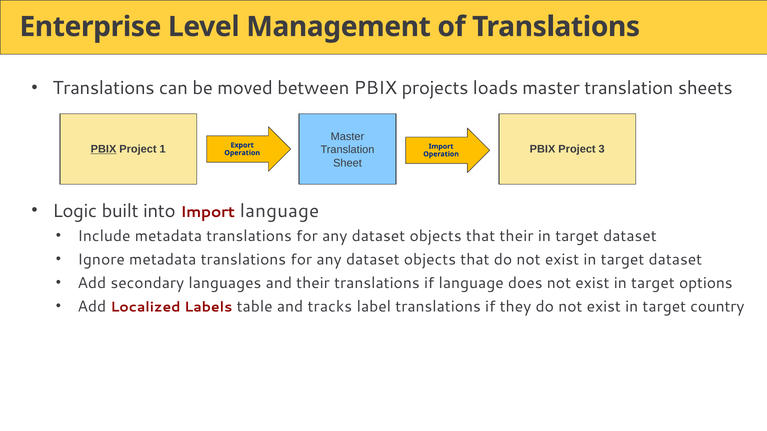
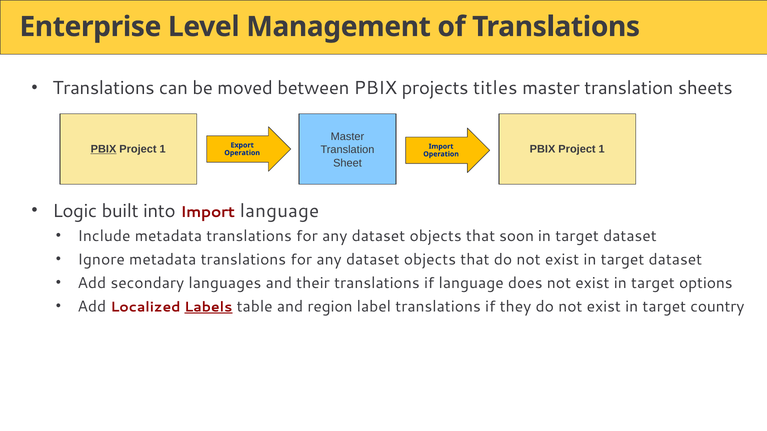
loads: loads -> titles (495, 88)
1 PBIX Project 3: 3 -> 1 (602, 149)
that their: their -> soon (517, 236)
Labels underline: none -> present (208, 307)
tracks: tracks -> region (330, 307)
